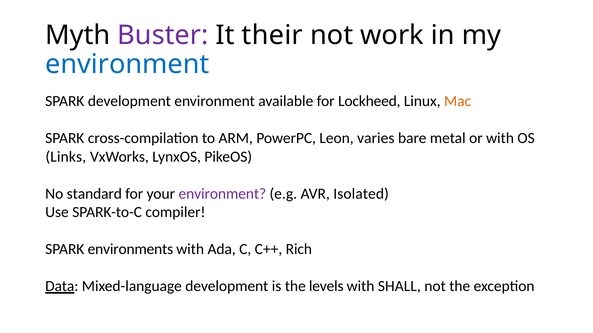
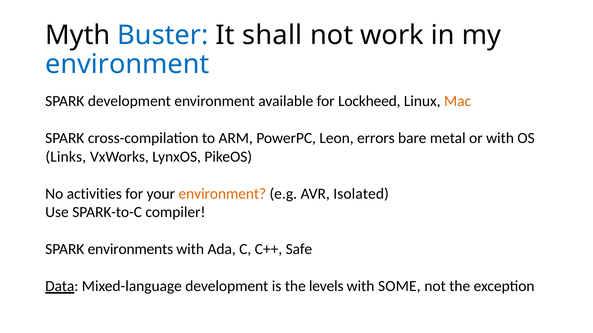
Buster colour: purple -> blue (163, 35)
their: their -> shall (272, 35)
varies: varies -> errors (376, 138)
standard: standard -> activities (94, 194)
environment colour: purple -> orange (222, 194)
Rich: Rich -> Safe (299, 250)
SHALL: SHALL -> SOME (399, 287)
